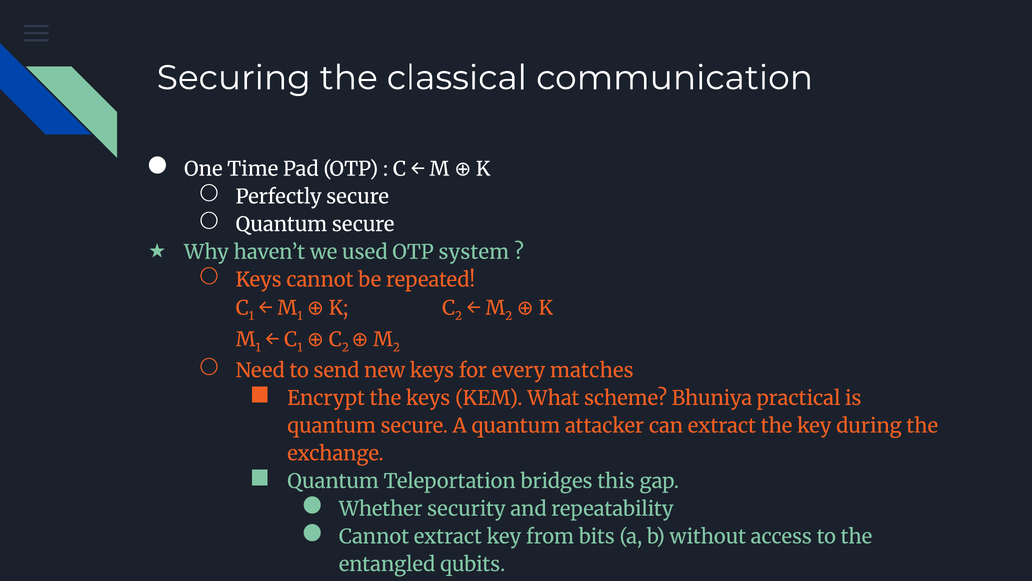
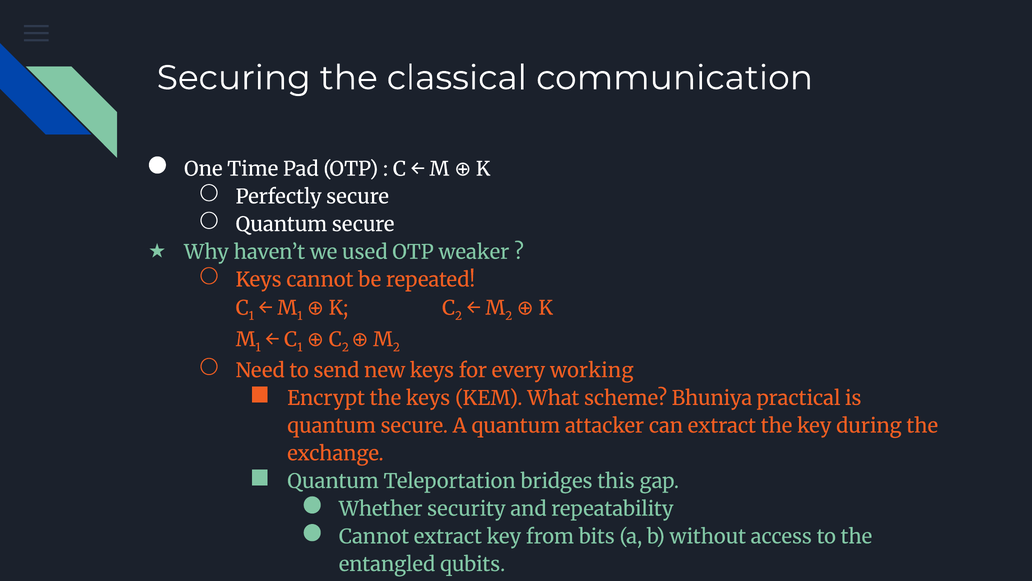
system: system -> weaker (474, 252)
matches: matches -> working (592, 370)
